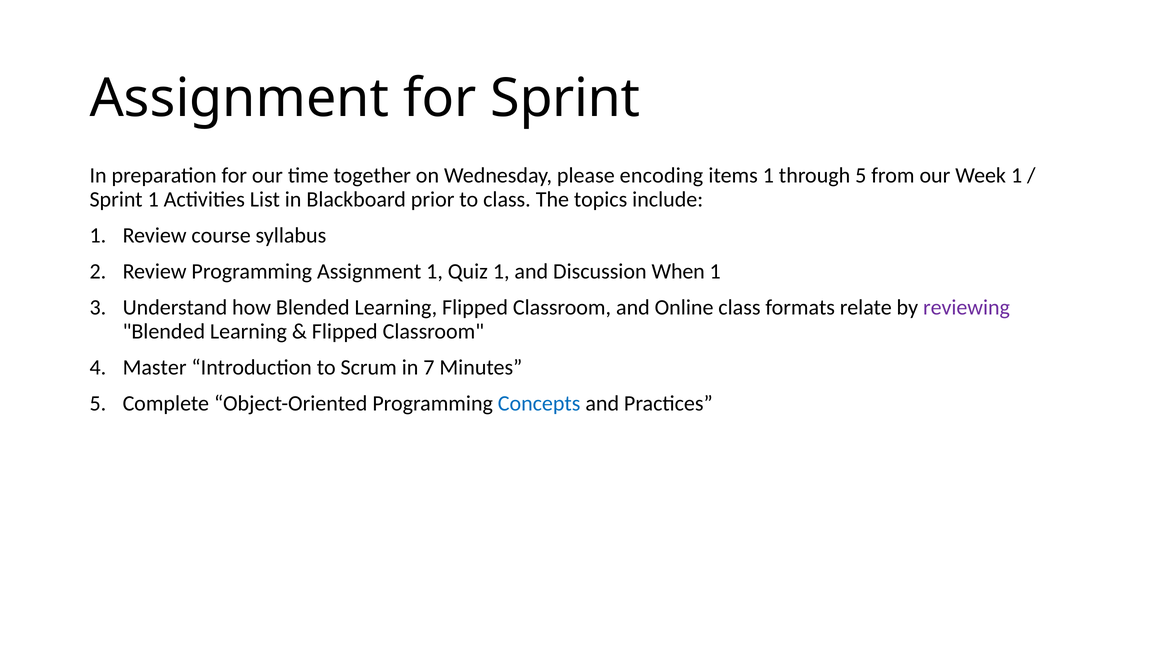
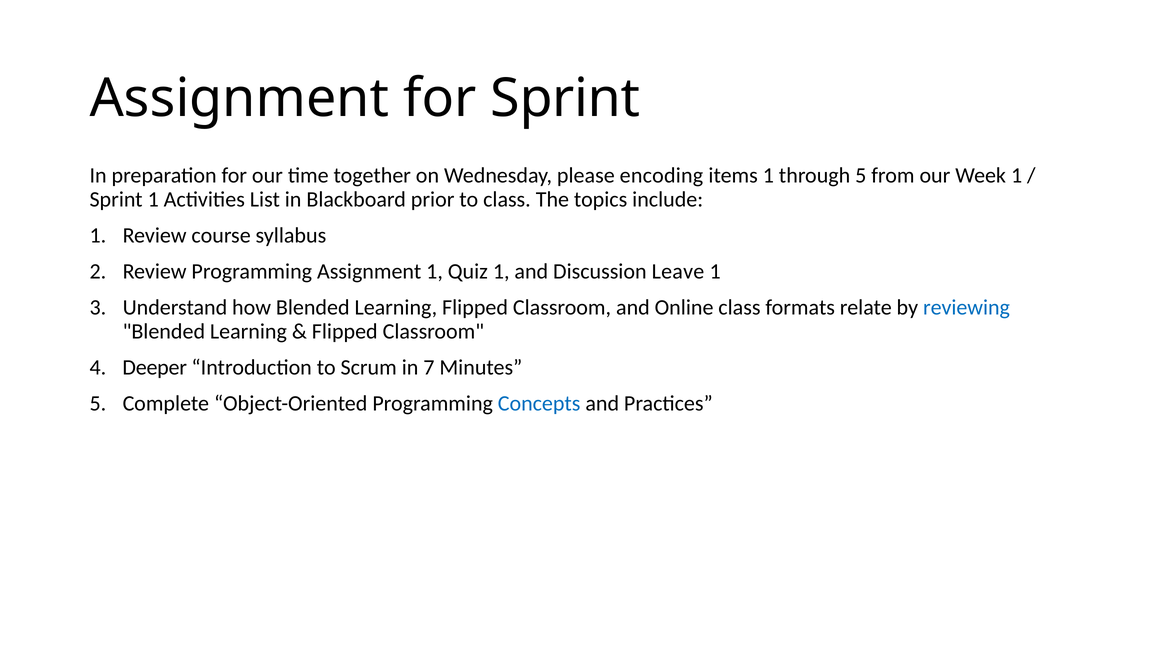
When: When -> Leave (678, 272)
reviewing colour: purple -> blue (966, 308)
Master: Master -> Deeper (155, 367)
